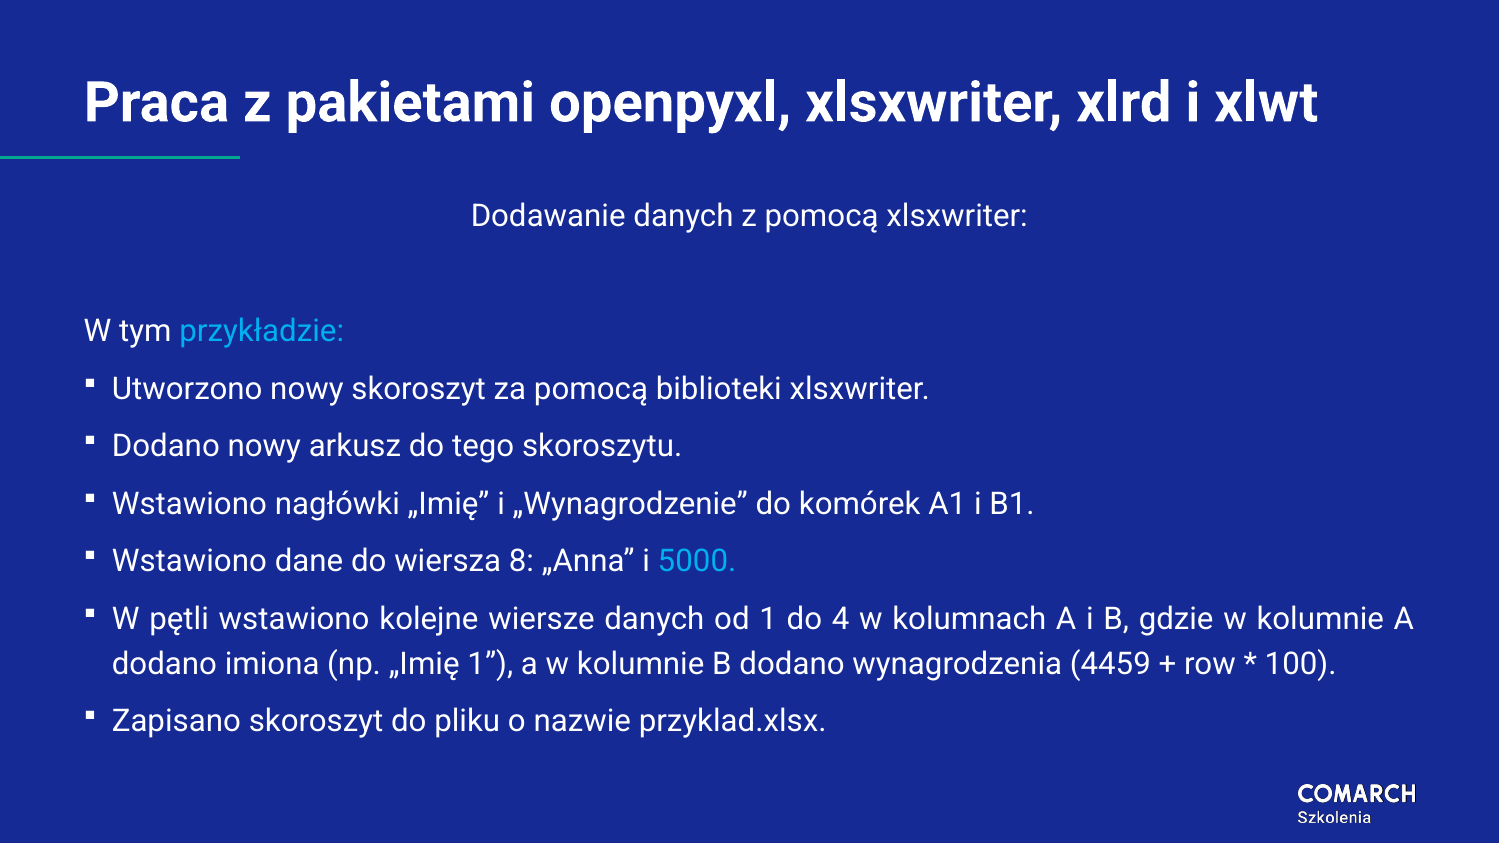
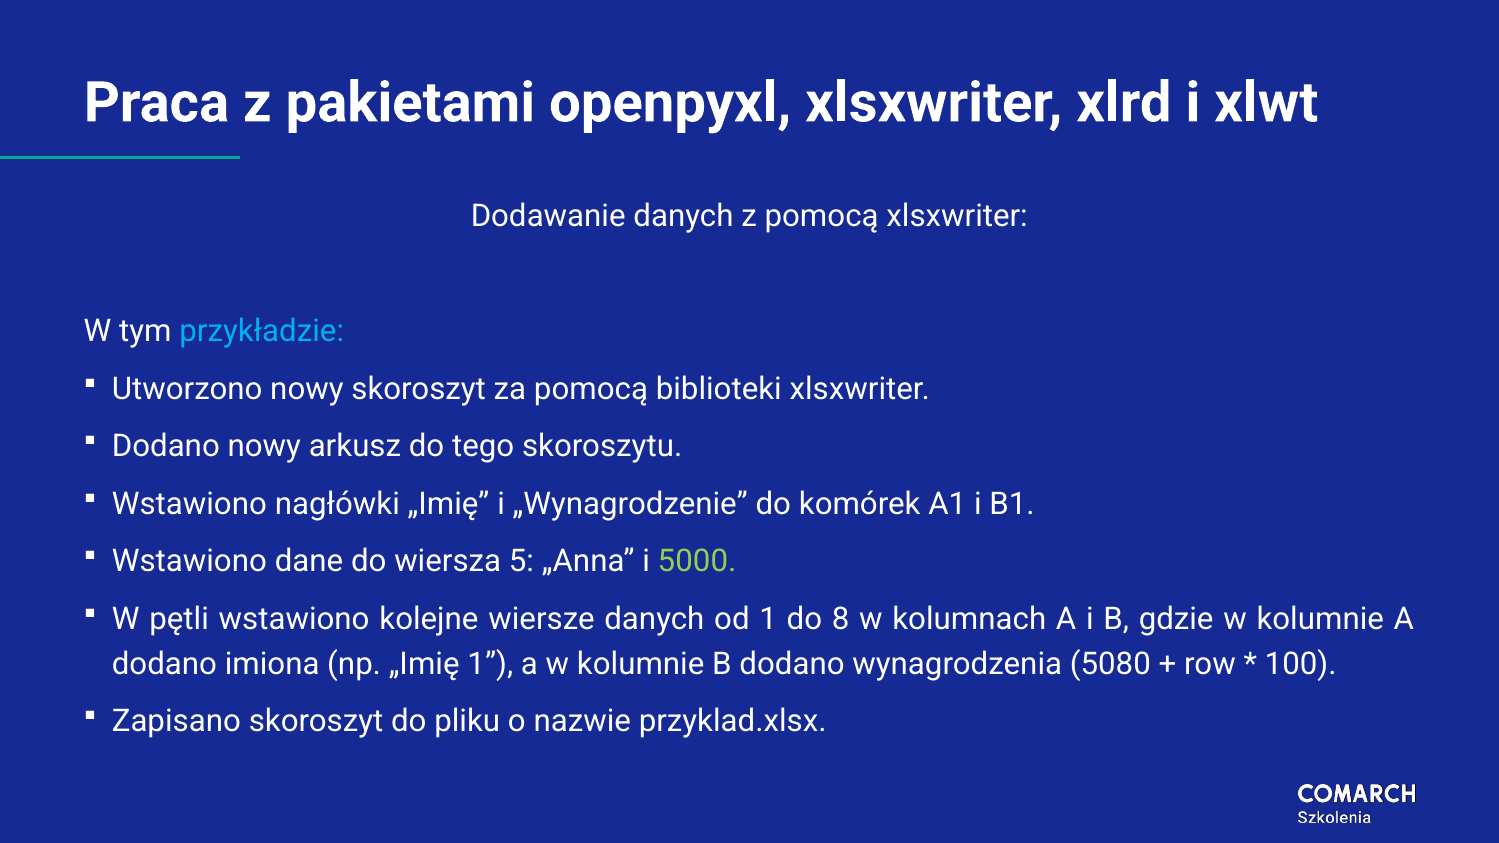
8: 8 -> 5 (521, 562)
5000 colour: light blue -> light green (697, 562)
4: 4 -> 8 (841, 619)
4459: 4459 -> 5080 (1110, 664)
